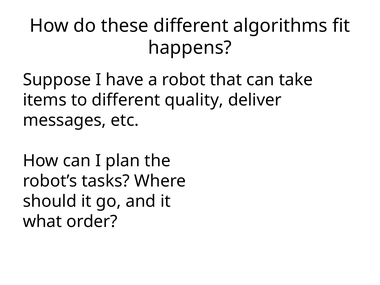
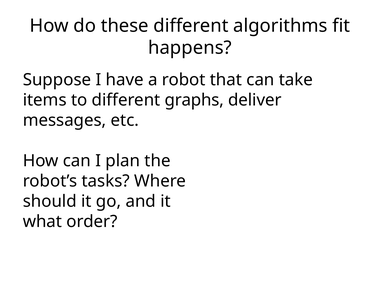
quality: quality -> graphs (194, 100)
